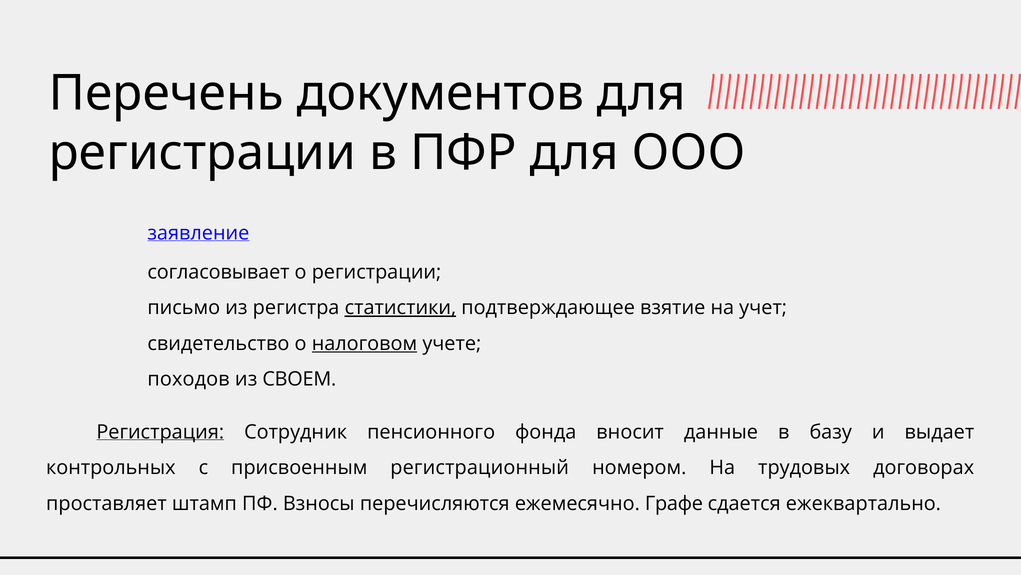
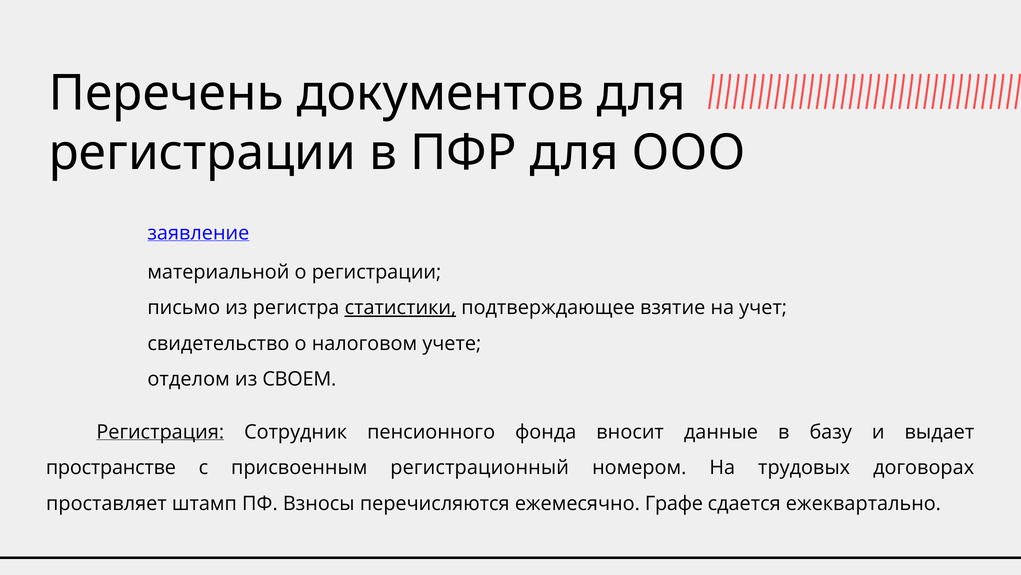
согласовывает: согласовывает -> материальной (218, 272)
налоговом underline: present -> none (364, 343)
походов: походов -> отделом (189, 379)
контрольных: контрольных -> пространстве (111, 467)
